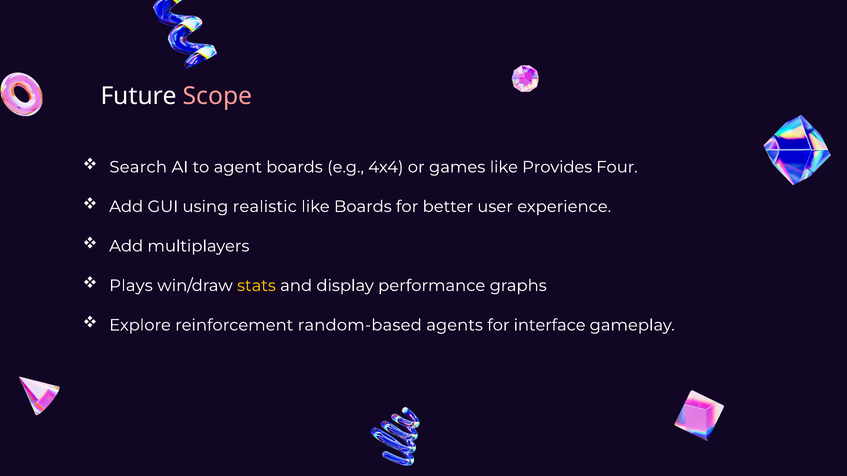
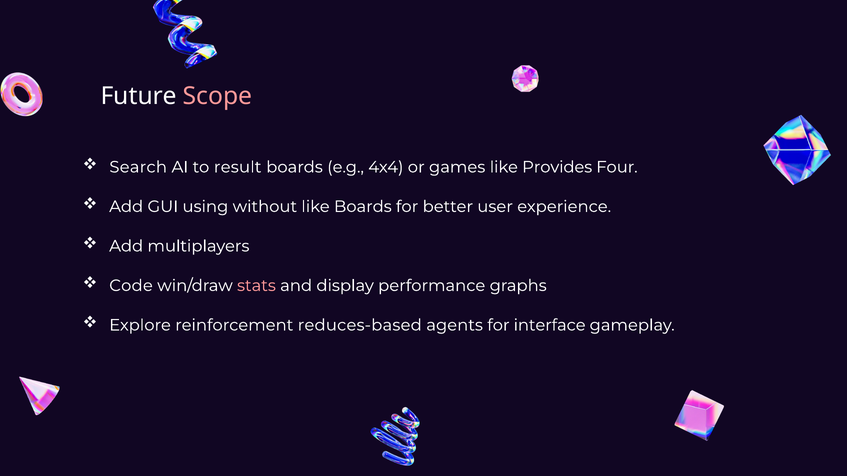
agent: agent -> result (238, 167)
realistic: realistic -> without (265, 207)
Plays: Plays -> Code (131, 286)
stats colour: yellow -> pink (256, 286)
random-based: random-based -> reduces-based (360, 325)
